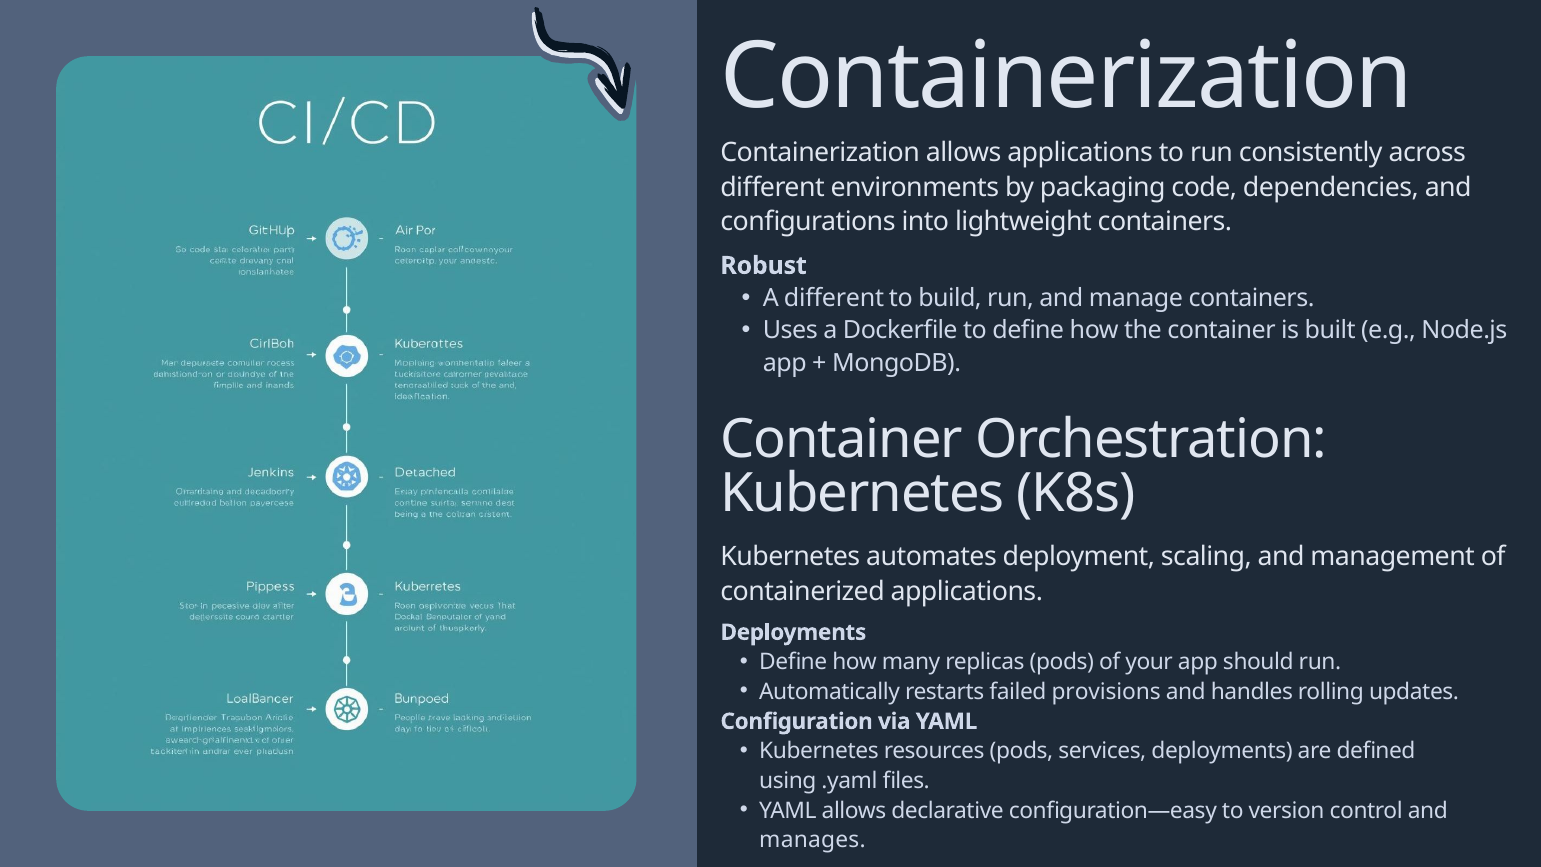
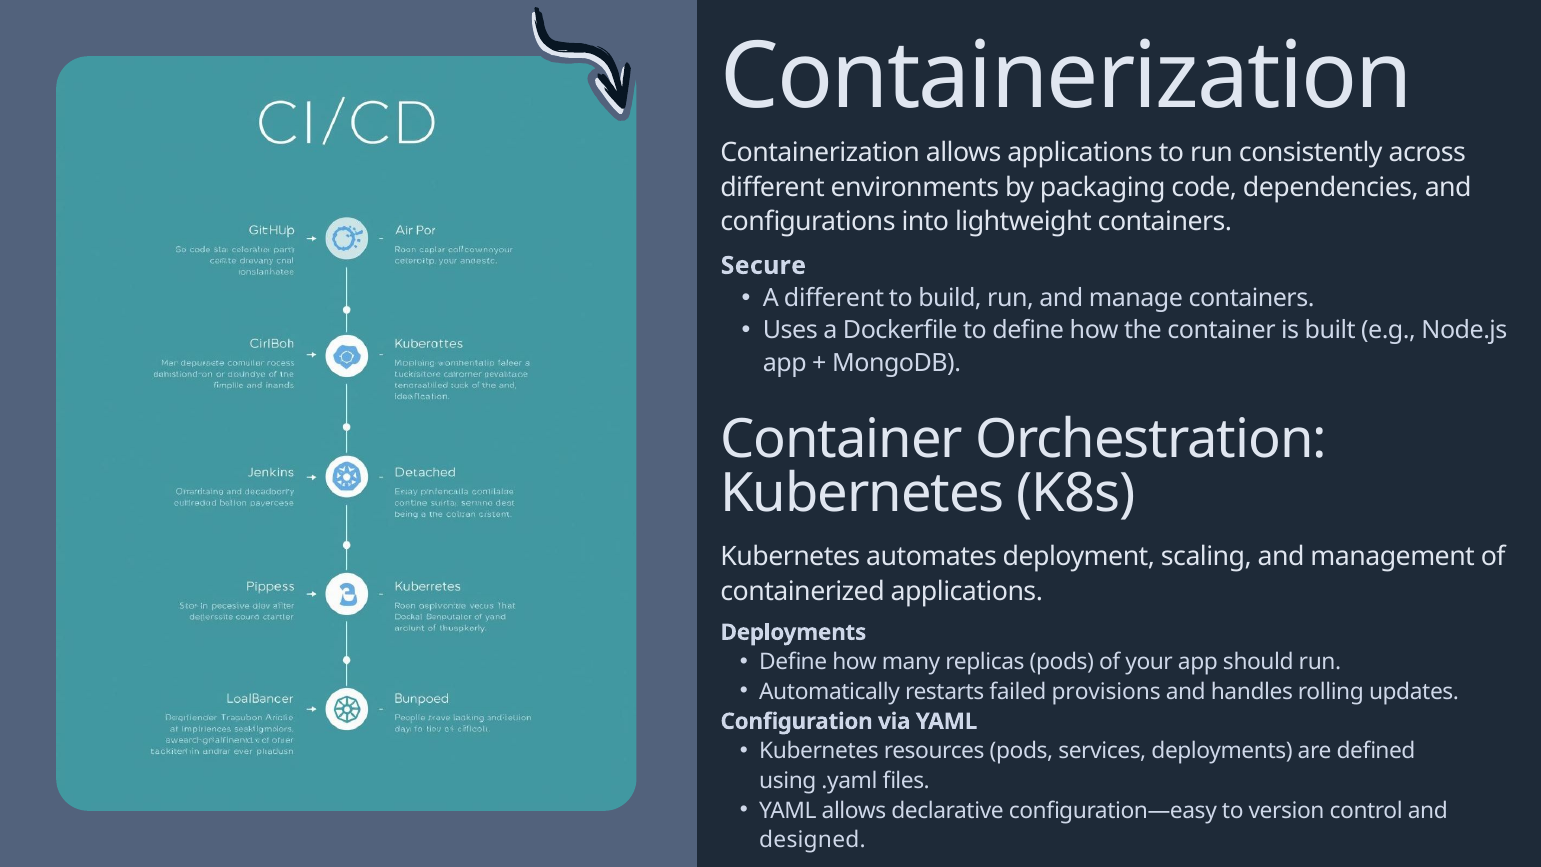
Robust: Robust -> Secure (763, 266)
manages: manages -> designed (812, 840)
